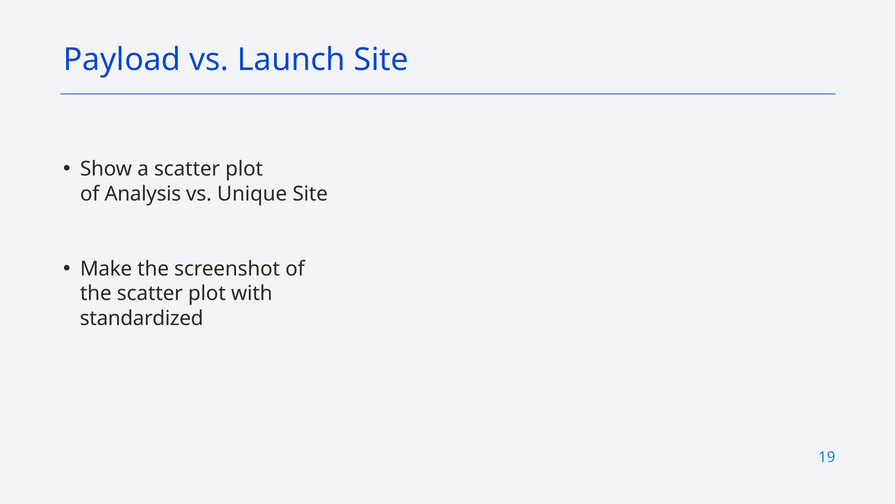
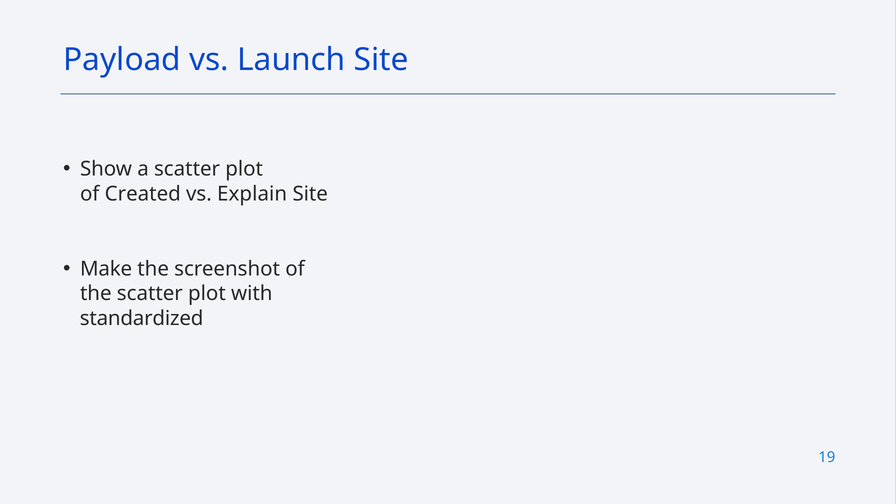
Analysis: Analysis -> Created (143, 194)
Unique: Unique -> Explain (252, 194)
